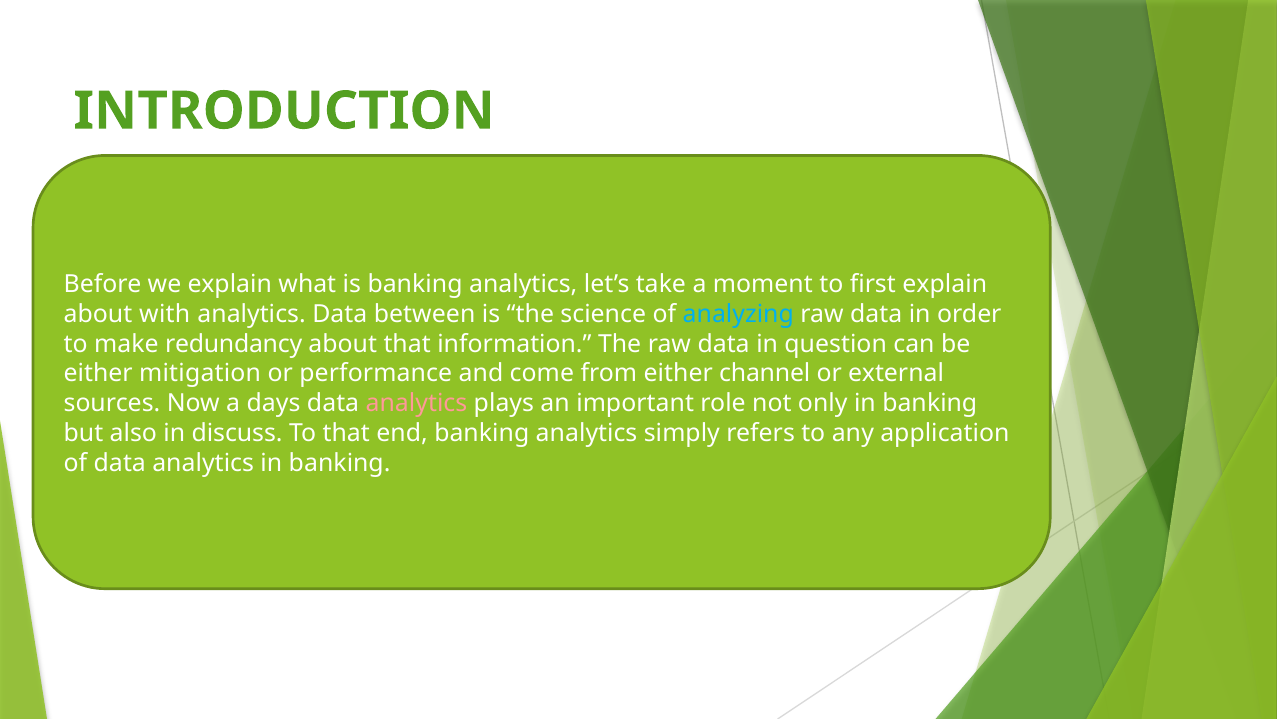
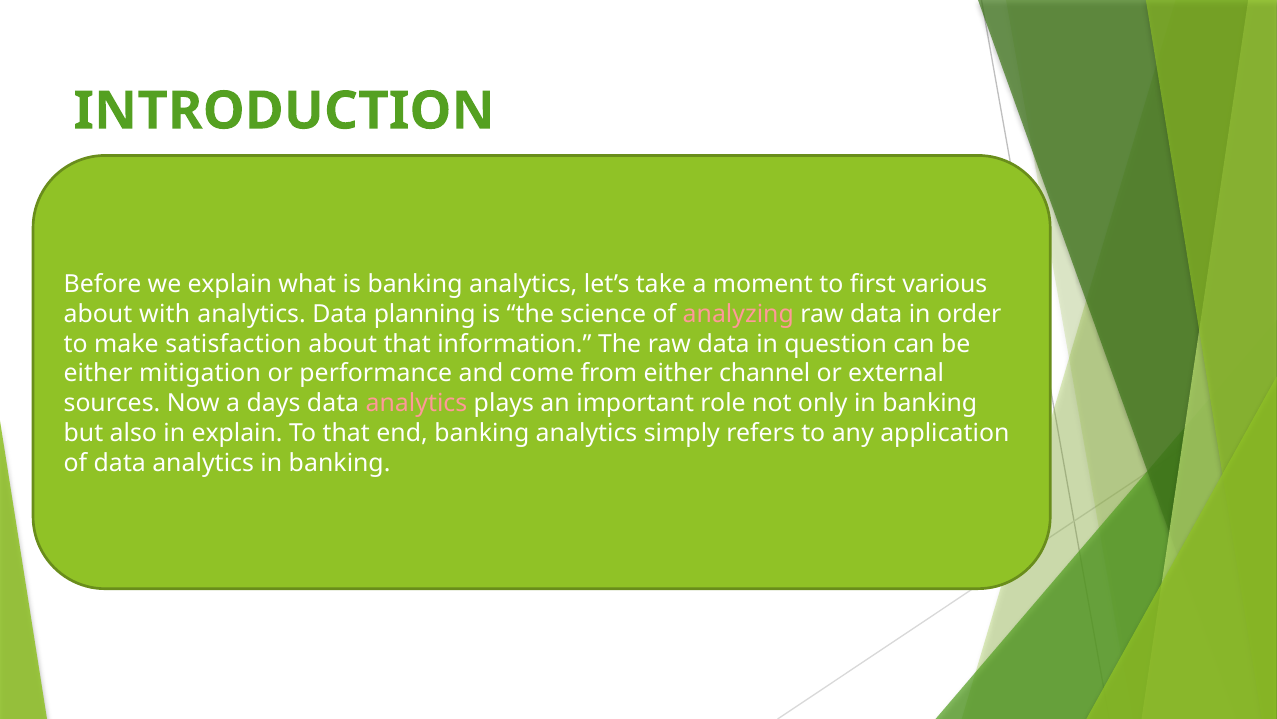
first explain: explain -> various (945, 284)
between: between -> planning (425, 314)
analyzing colour: light blue -> pink (738, 314)
redundancy: redundancy -> satisfaction (233, 344)
in discuss: discuss -> explain (237, 433)
